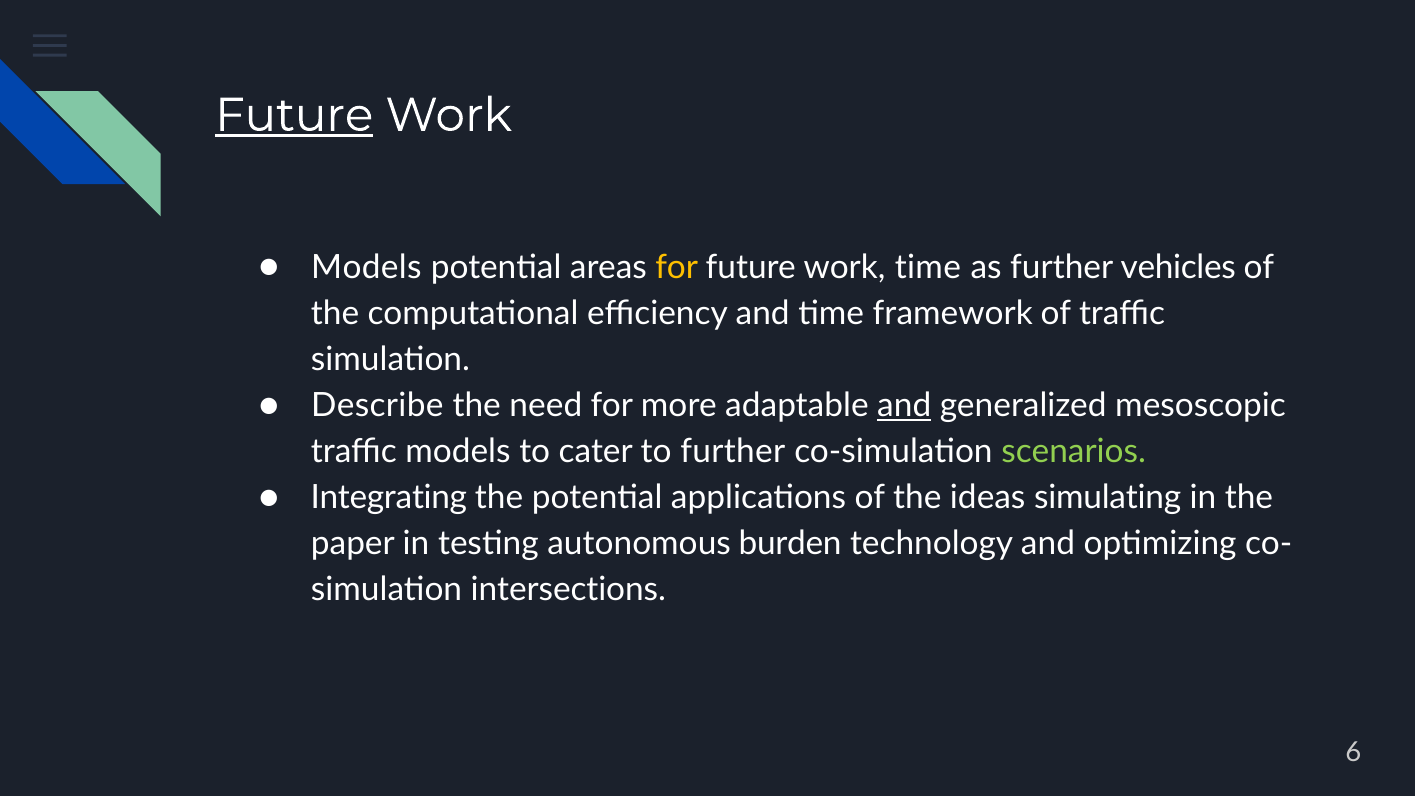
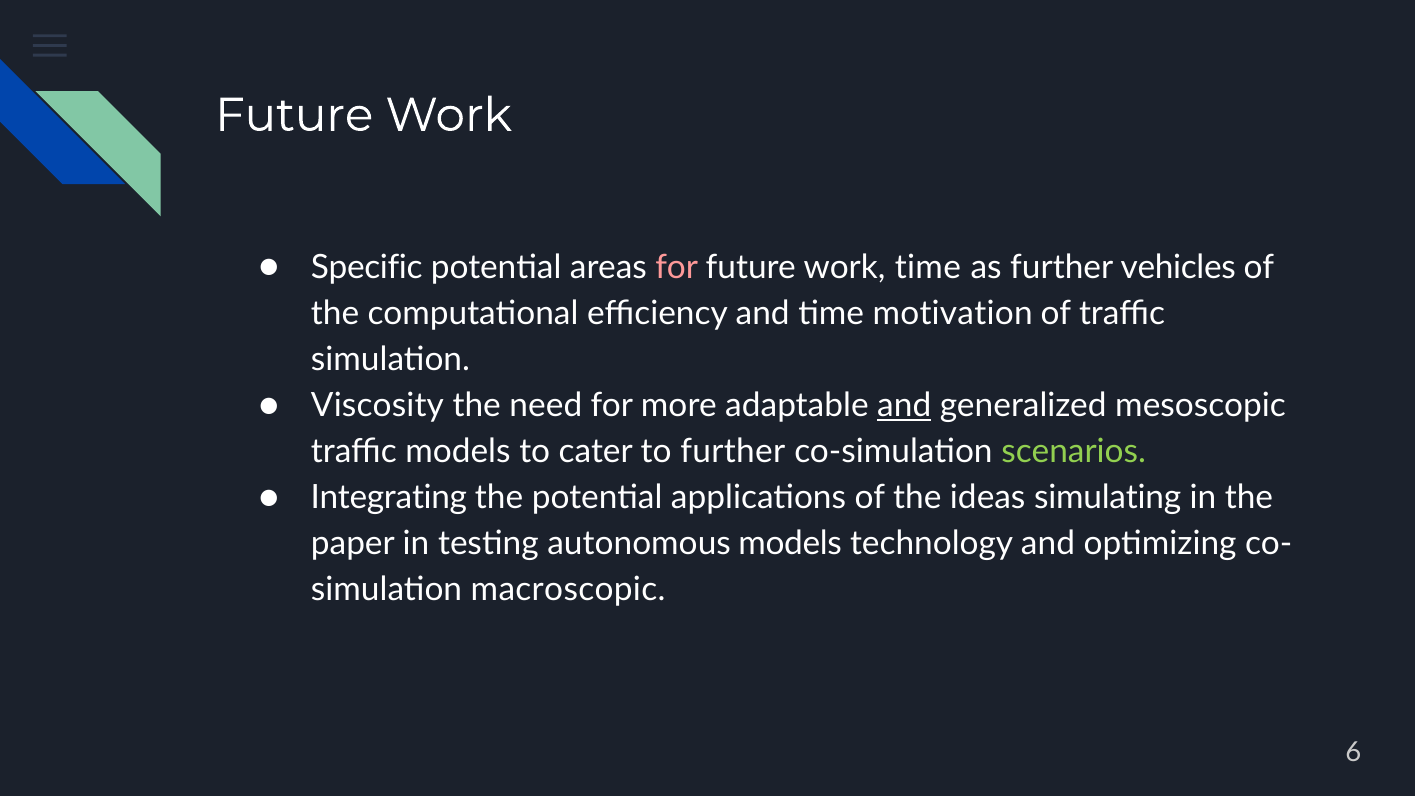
Future underline: present -> none (294, 115)
Models: Models -> Specific (367, 267)
for colour: yellow -> pink (677, 267)
framework: framework -> motivation (953, 313)
Describe: Describe -> Viscosity (377, 406)
autonomous burden: burden -> models (790, 544)
intersections: intersections -> macroscopic (568, 590)
